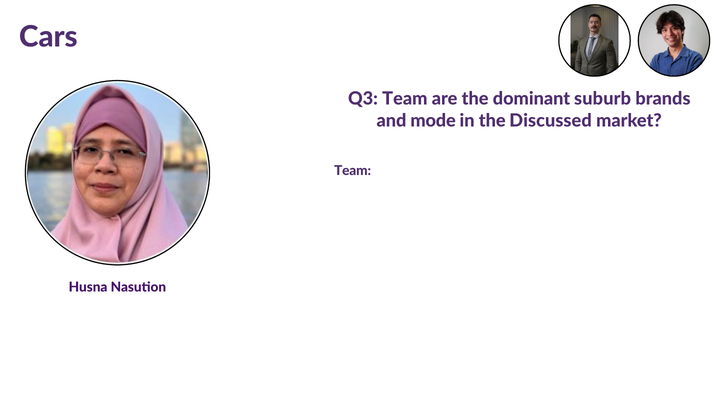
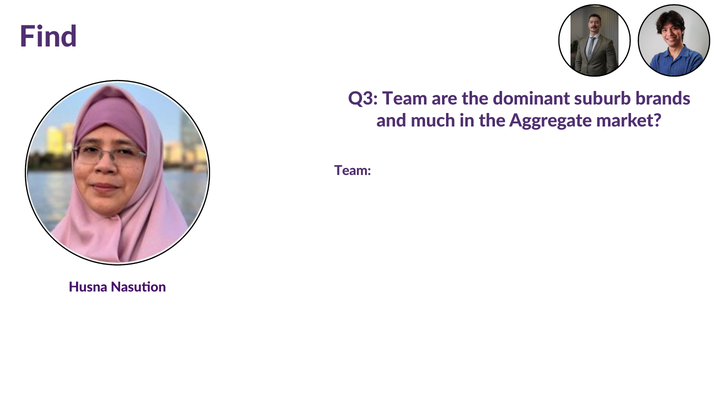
Cars: Cars -> Find (49, 37)
mode: mode -> much (433, 121)
Discussed: Discussed -> Aggregate (551, 121)
